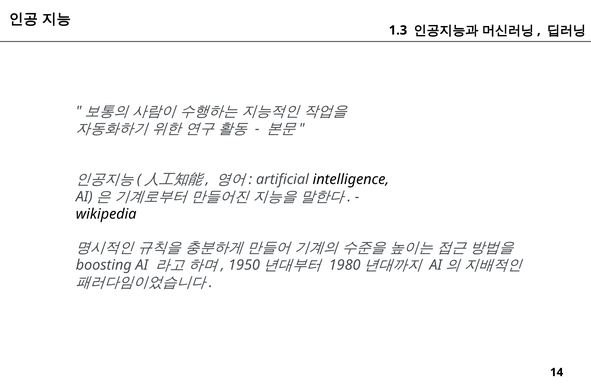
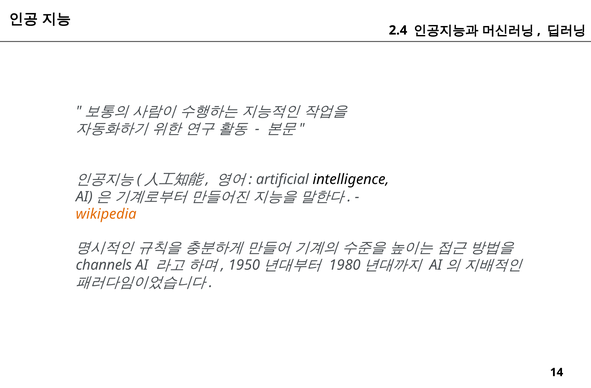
1.3: 1.3 -> 2.4 (398, 30)
wikipedia colour: black -> orange (106, 214)
boosting: boosting -> channels (104, 265)
